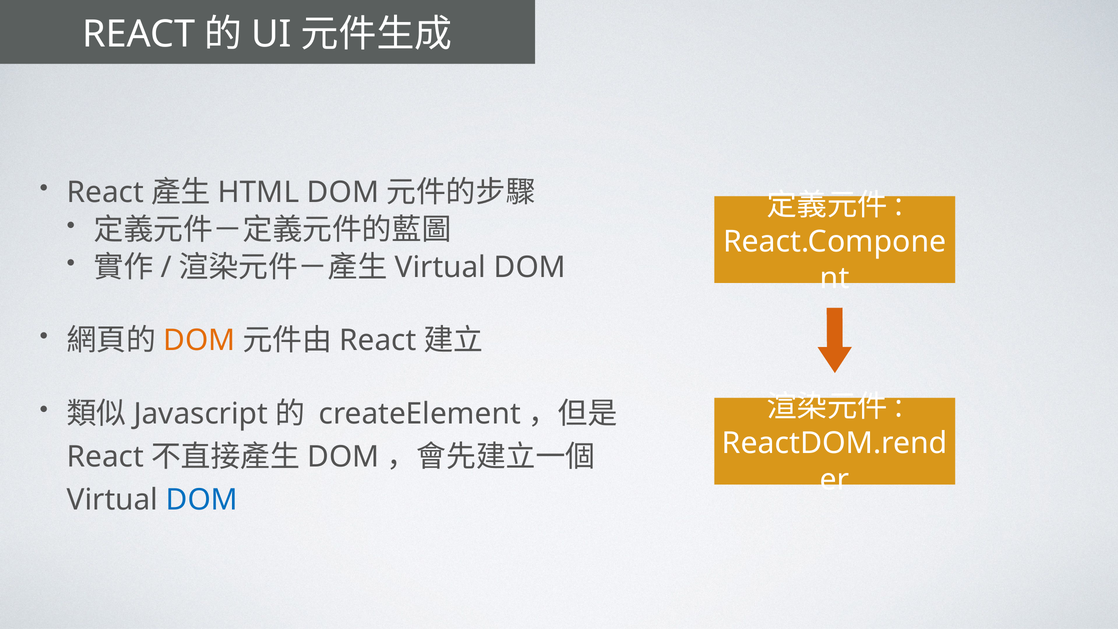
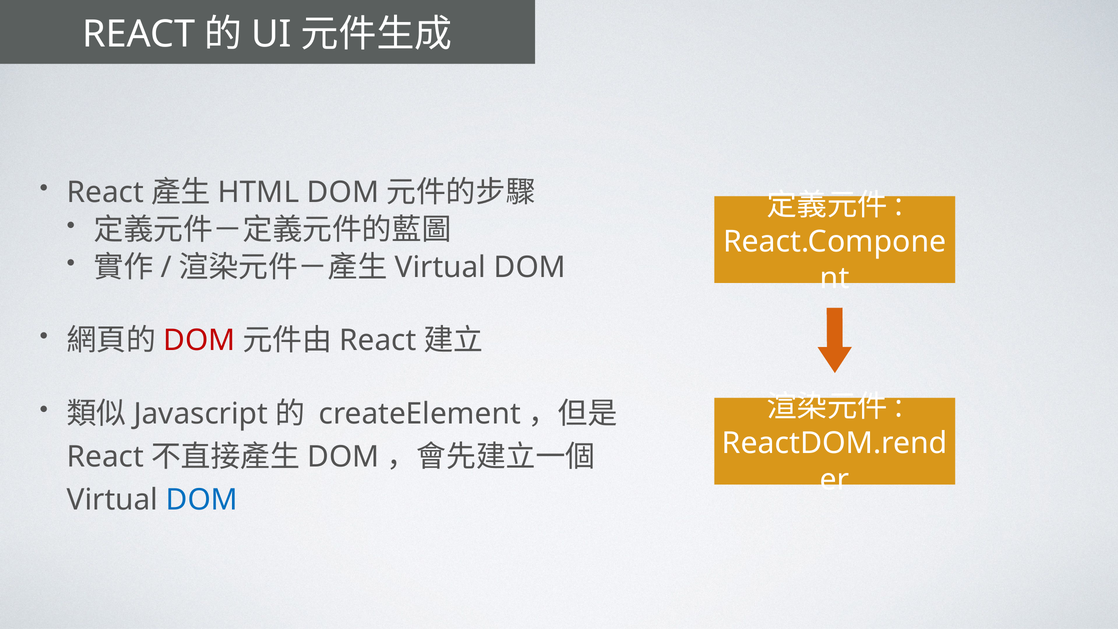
DOM colour: orange -> red (199, 341)
